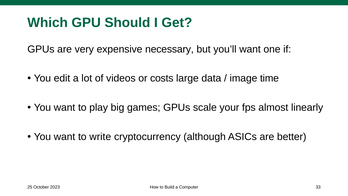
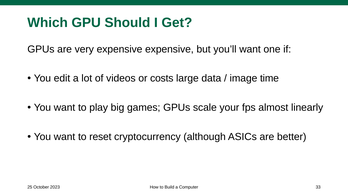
expensive necessary: necessary -> expensive (169, 49)
write: write -> reset (100, 137)
